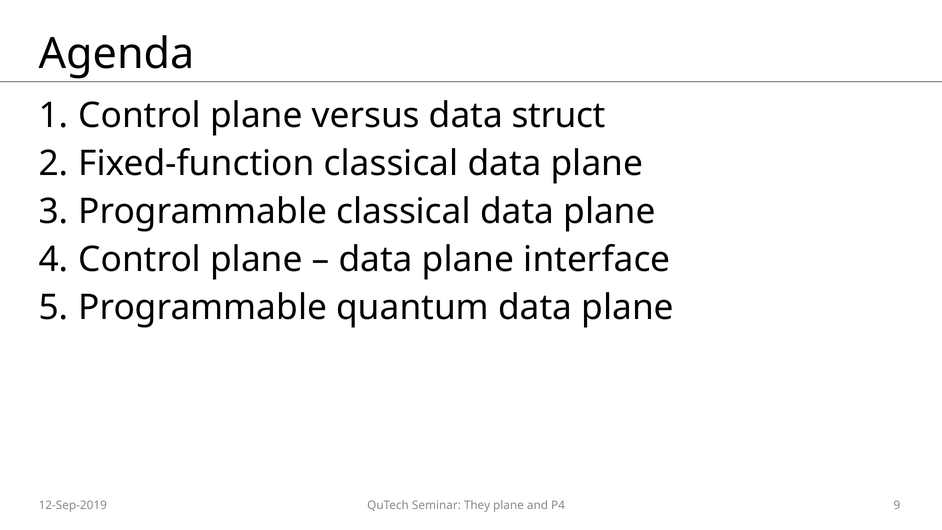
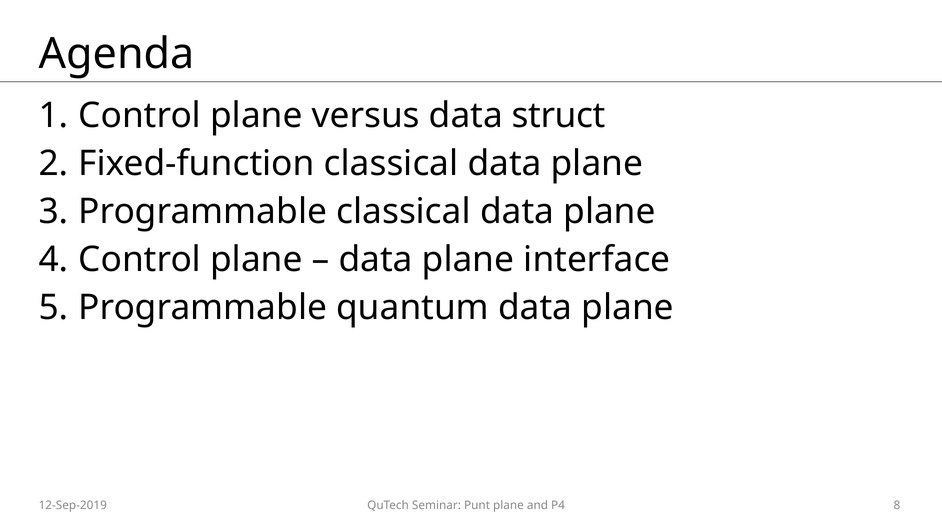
They: They -> Punt (477, 505)
9: 9 -> 8 (897, 505)
